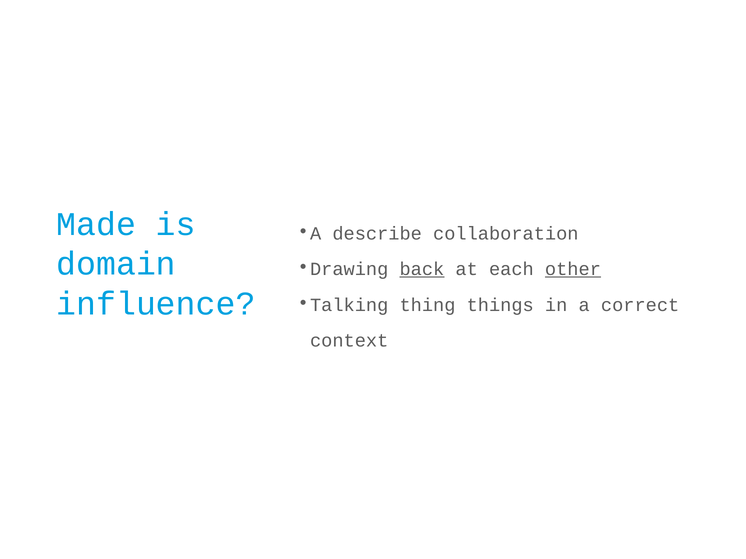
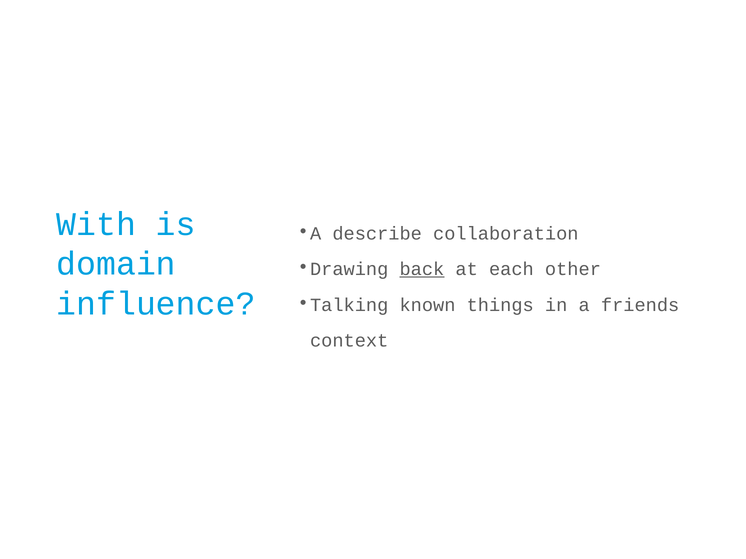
Made: Made -> With (96, 224)
other underline: present -> none (573, 269)
thing: thing -> known (427, 305)
correct: correct -> friends (640, 305)
